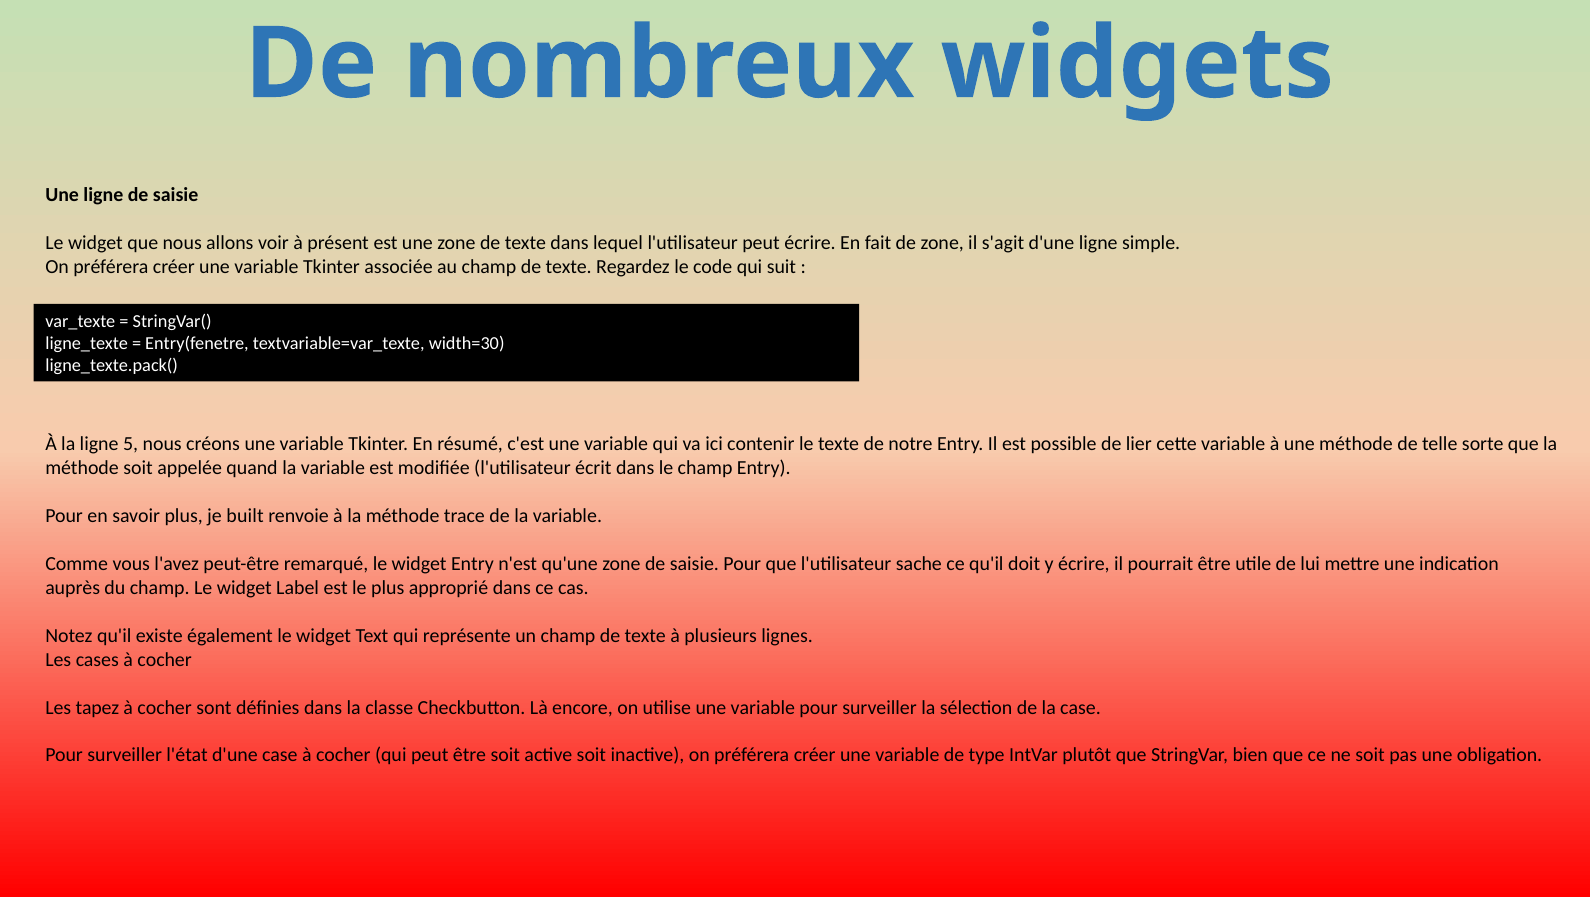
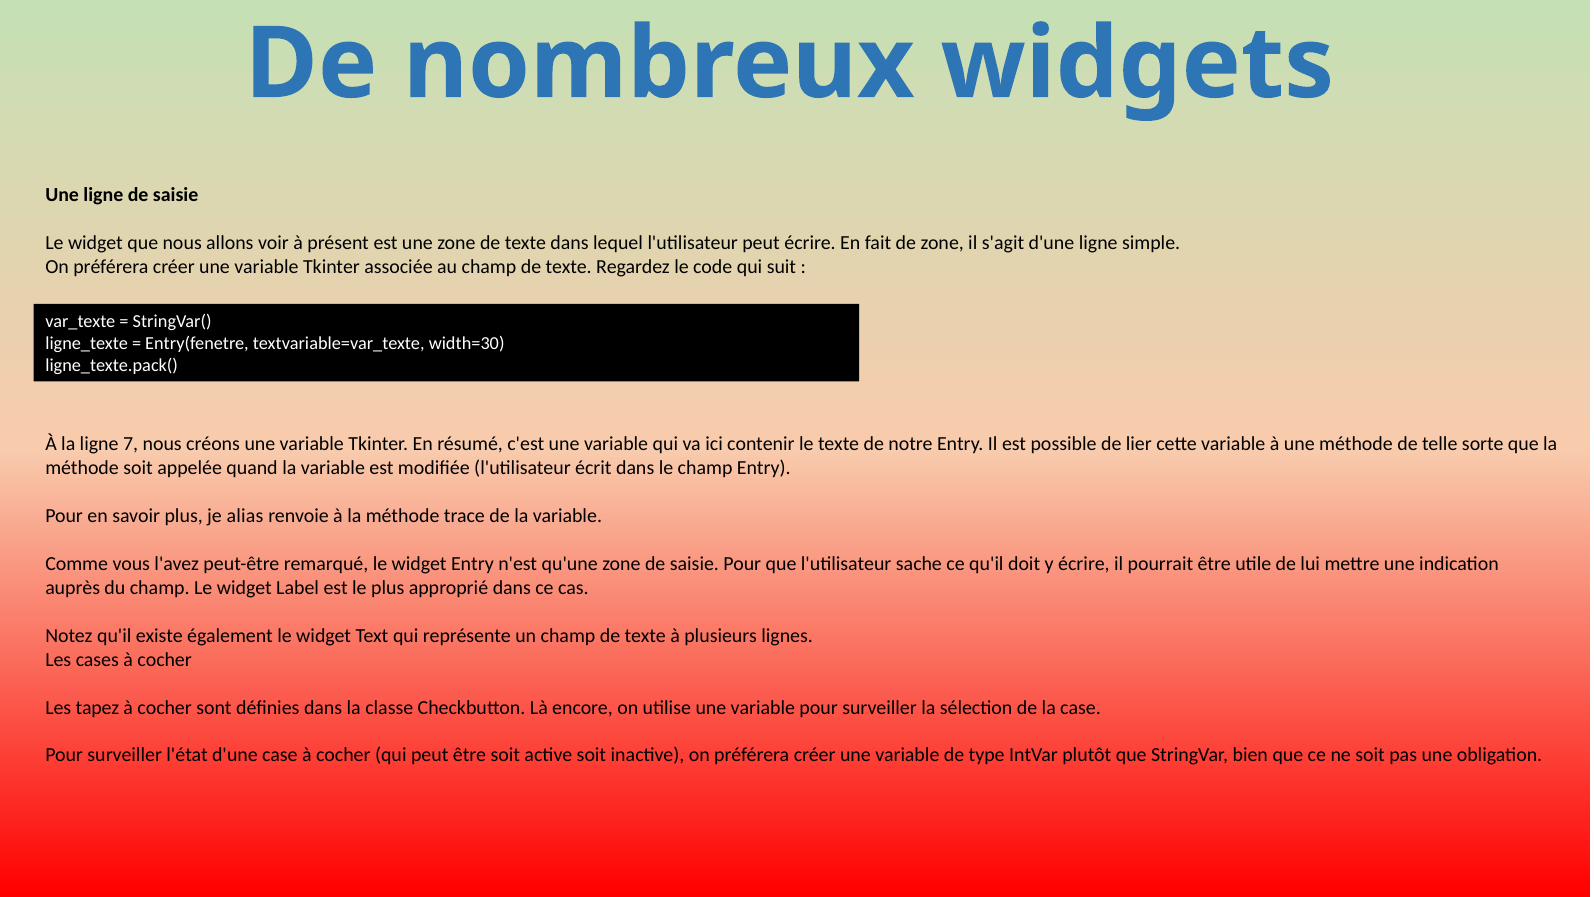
5: 5 -> 7 (131, 444)
built: built -> alias (245, 516)
